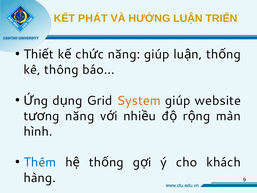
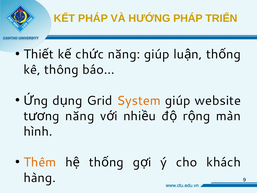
KẾT PHÁT: PHÁT -> PHÁP (93, 18)
HƯỚNG LUẬN: LUẬN -> PHÁP (188, 18)
Thêm colour: blue -> orange (40, 162)
